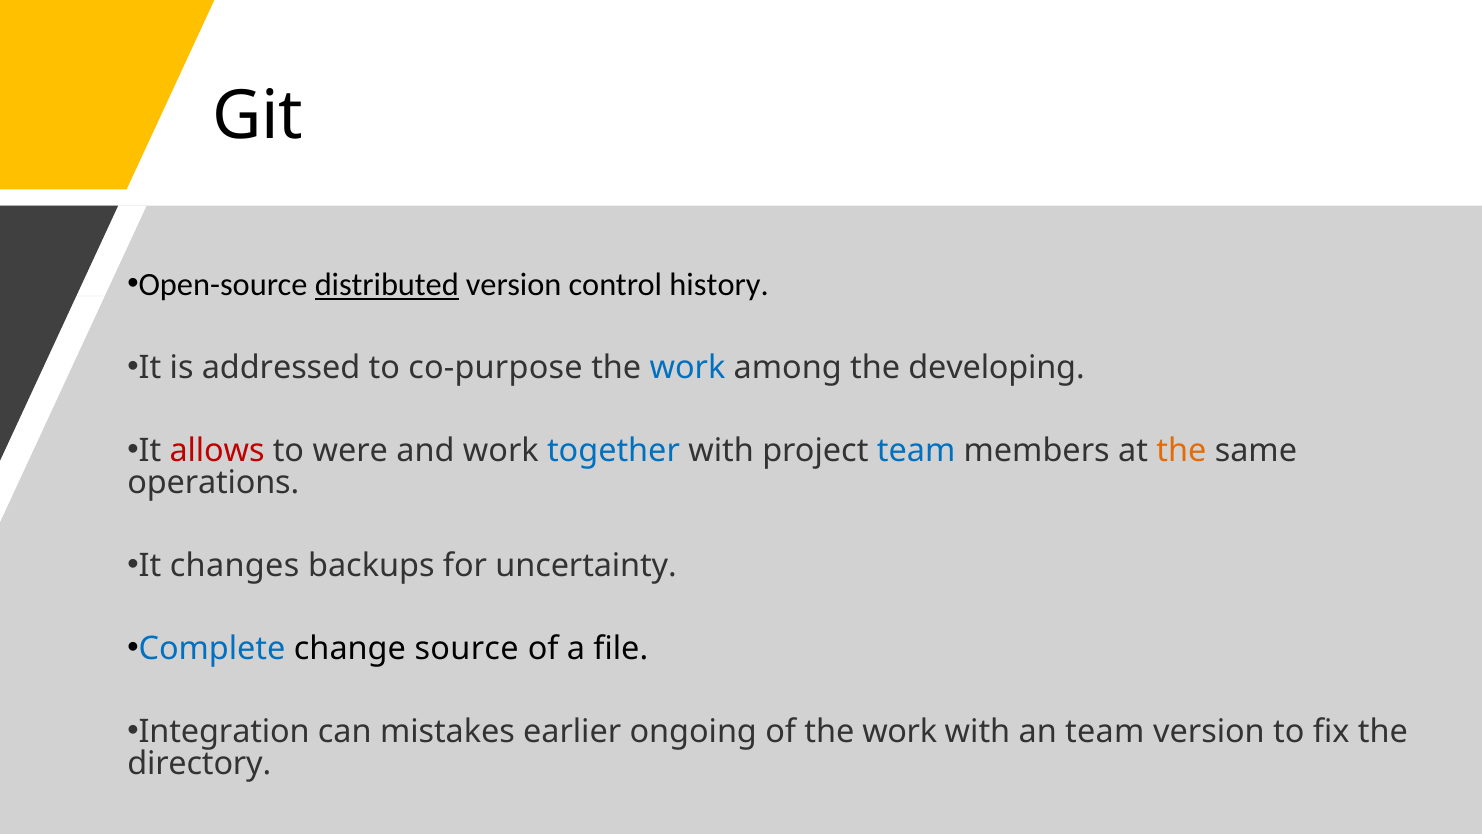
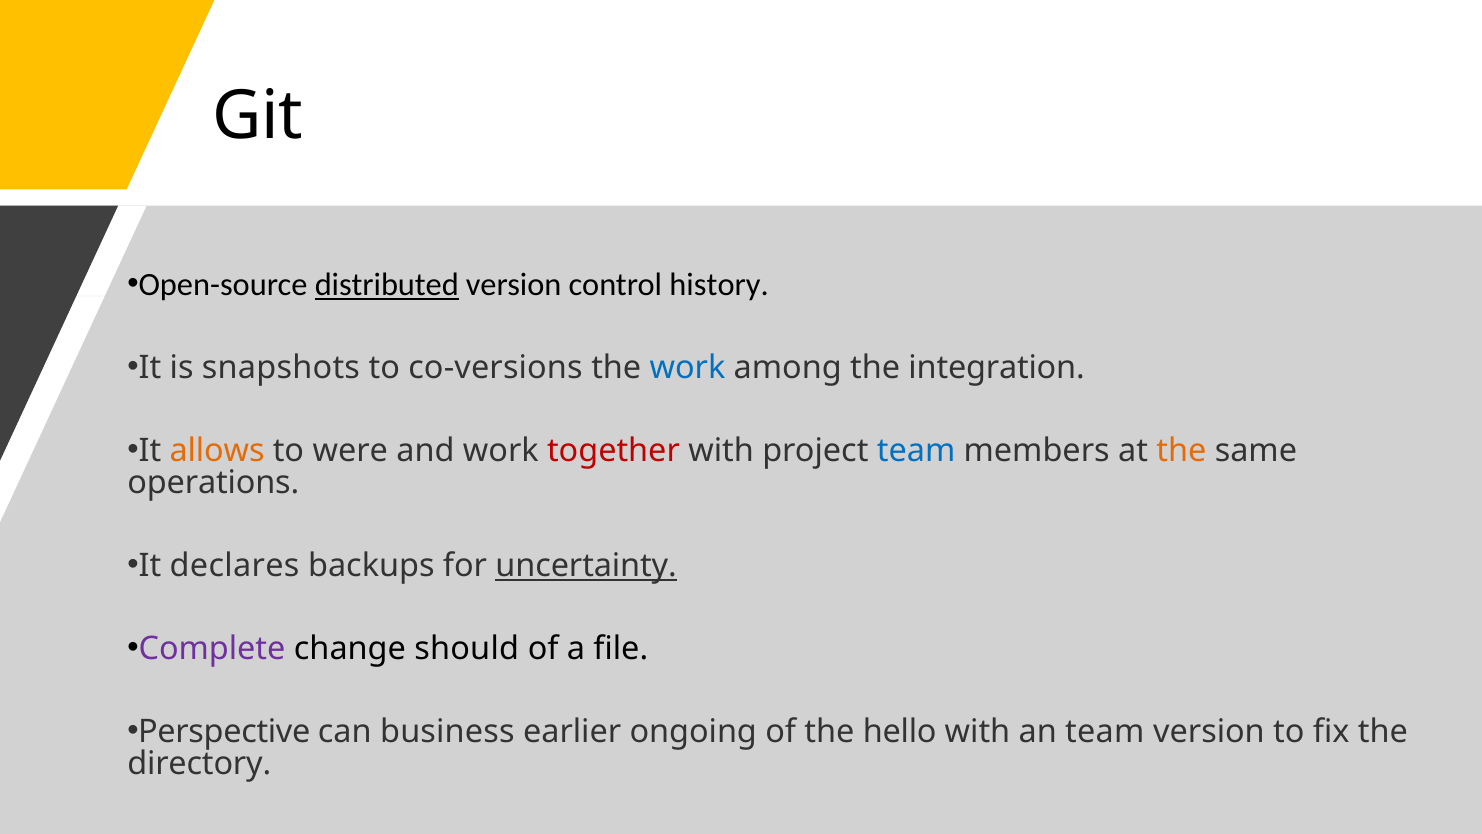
addressed: addressed -> snapshots (281, 368)
co-purpose: co-purpose -> co-versions (496, 368)
developing: developing -> integration (997, 368)
allows colour: red -> orange (217, 451)
together colour: blue -> red (613, 451)
changes: changes -> declares (235, 565)
uncertainty underline: none -> present (586, 565)
Complete colour: blue -> purple (212, 649)
source: source -> should (467, 649)
Integration: Integration -> Perspective (224, 732)
mistakes: mistakes -> business (447, 732)
of the work: work -> hello (900, 732)
